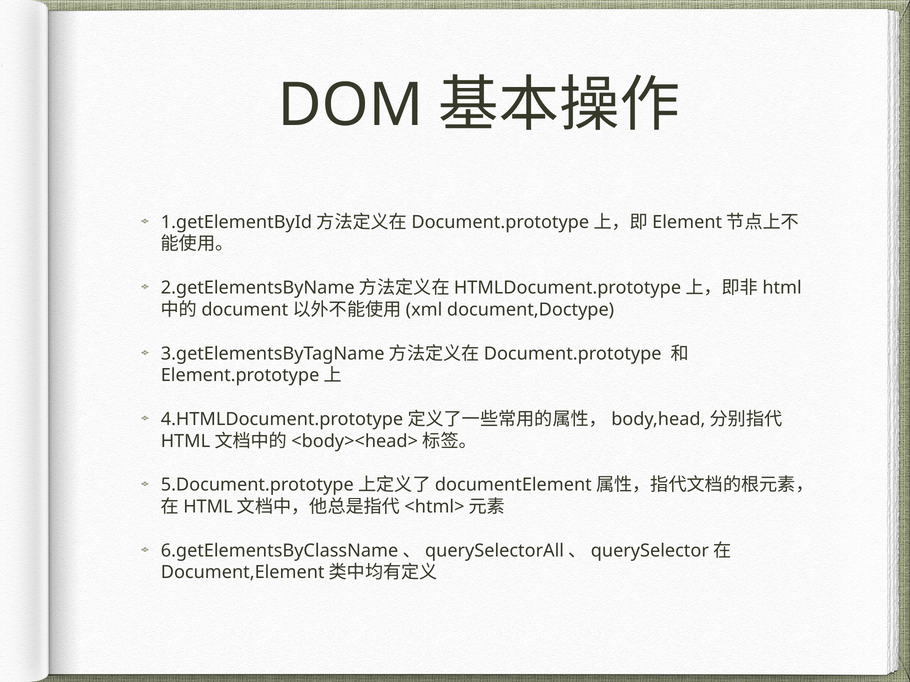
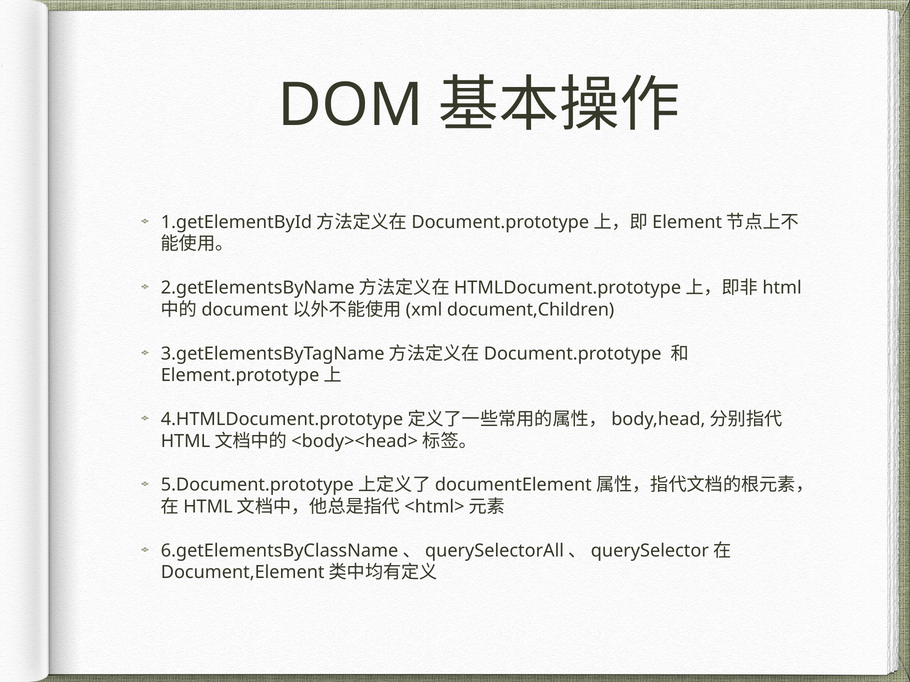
document,Doctype: document,Doctype -> document,Children (531, 310)
